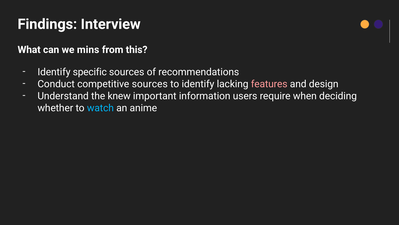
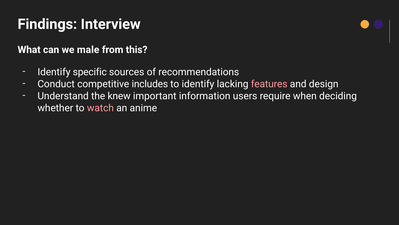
mins: mins -> male (88, 50)
competitive sources: sources -> includes (150, 84)
watch colour: light blue -> pink (100, 108)
